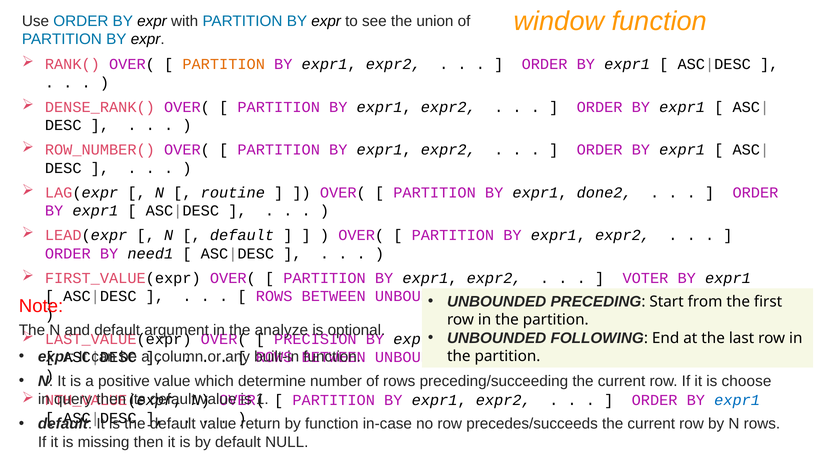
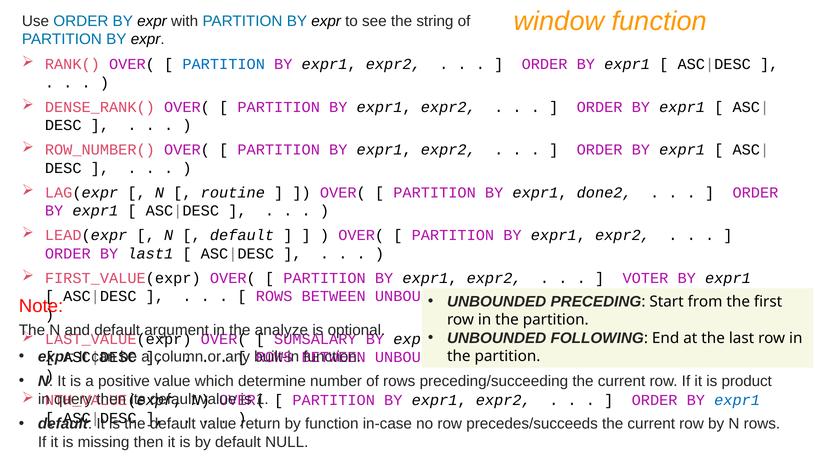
union: union -> string (435, 21)
PARTITION colour: orange -> blue (224, 64)
need1: need1 -> last1 (150, 254)
PRECISION: PRECISION -> SUMSALARY (315, 339)
choose: choose -> product (747, 381)
